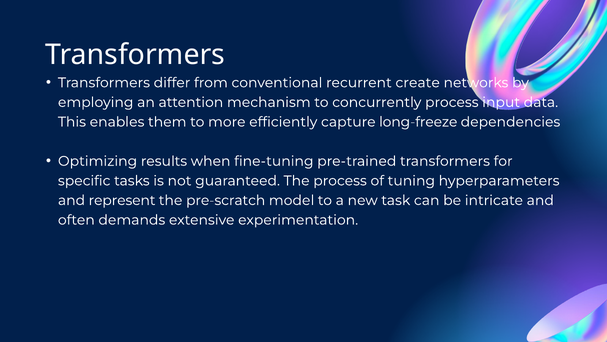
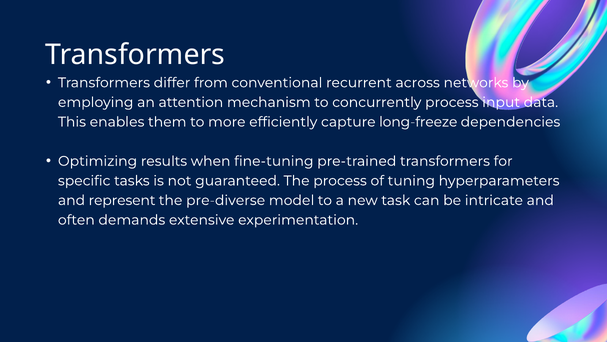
create: create -> across (418, 83)
pre-scratch: pre-scratch -> pre-diverse (226, 200)
